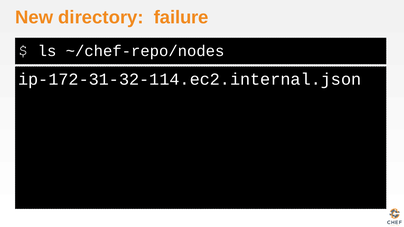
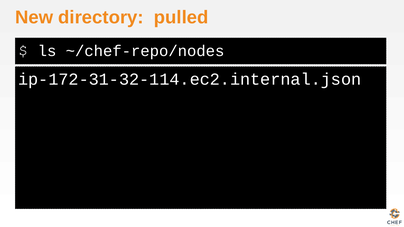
failure: failure -> pulled (181, 17)
